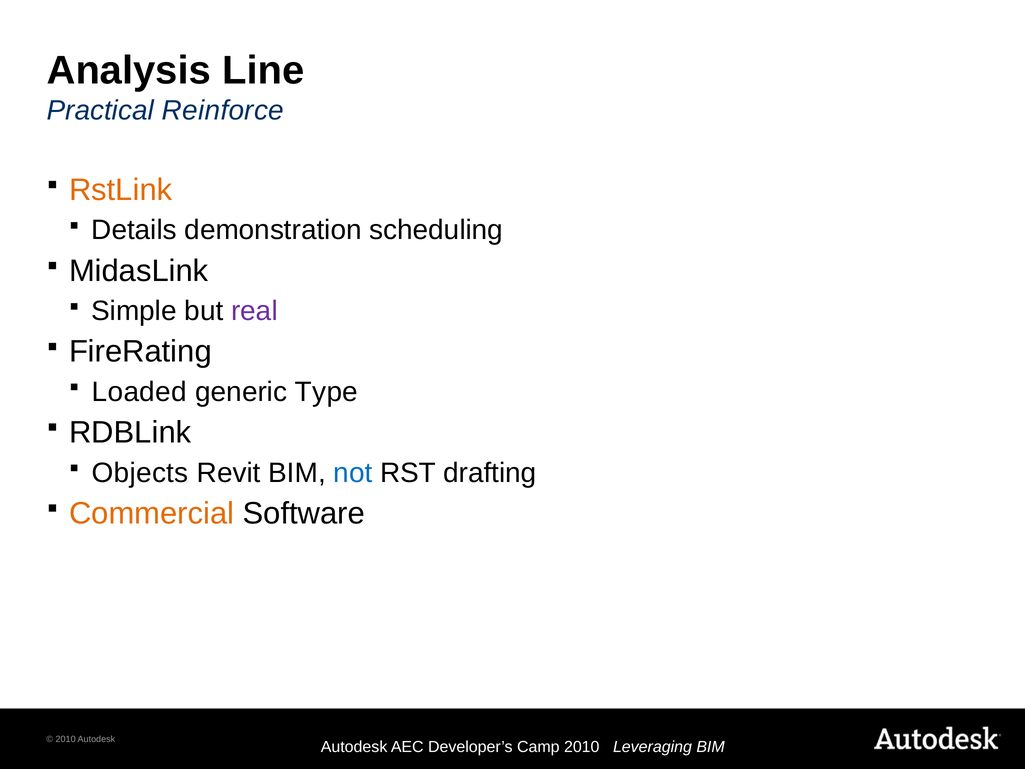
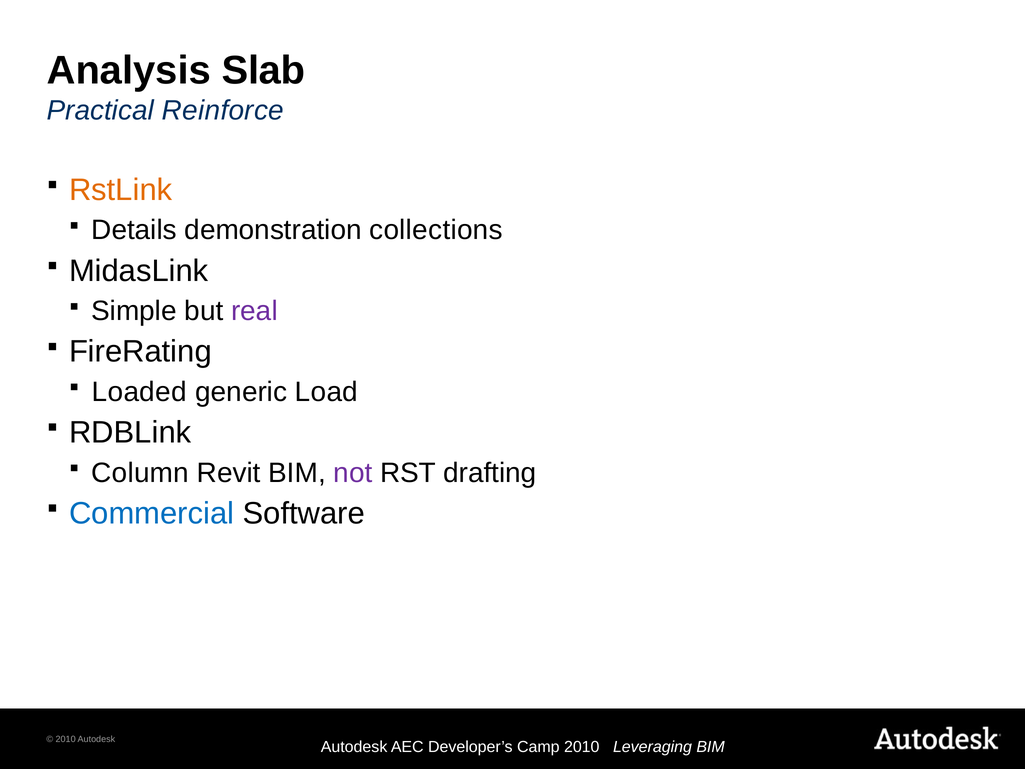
Line: Line -> Slab (263, 70)
scheduling: scheduling -> collections (436, 230)
Type: Type -> Load (326, 392)
Objects: Objects -> Column (140, 473)
not colour: blue -> purple (353, 473)
Commercial colour: orange -> blue (152, 513)
